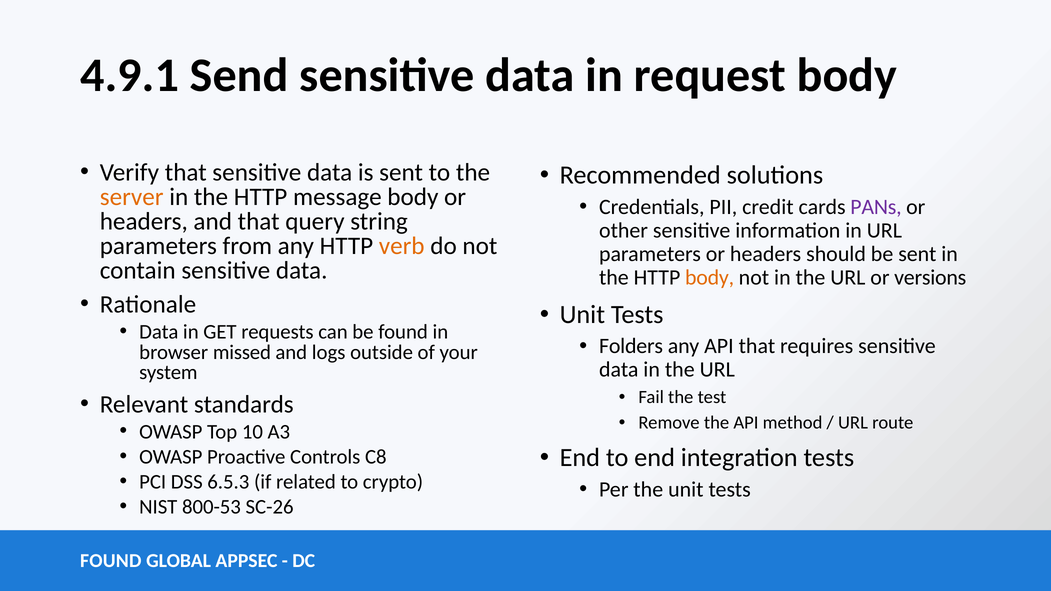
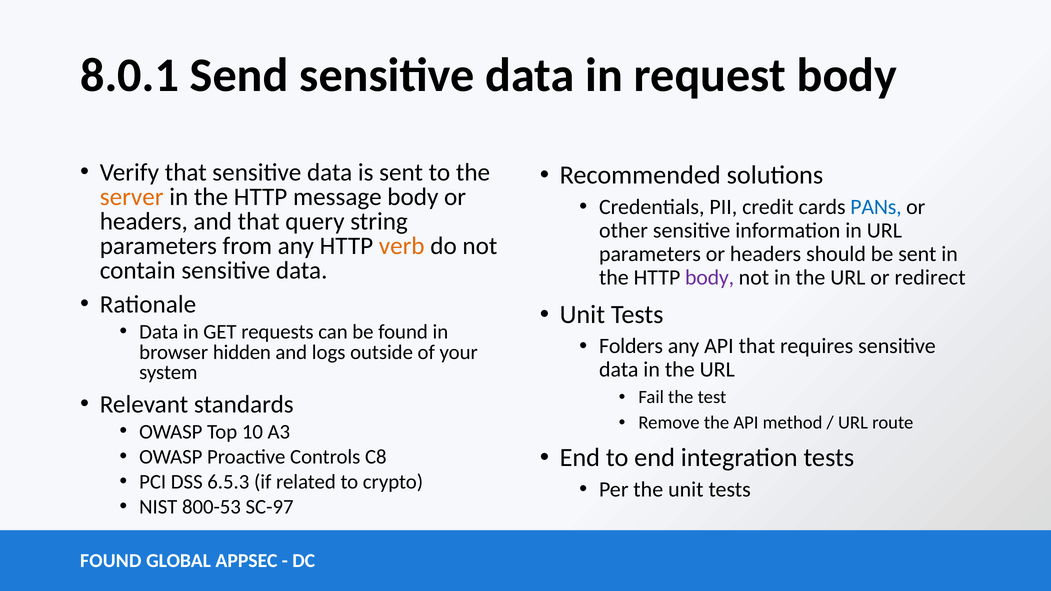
4.9.1: 4.9.1 -> 8.0.1 (130, 75)
PANs colour: purple -> blue (876, 207)
body colour: orange -> purple (710, 278)
versions: versions -> redirect (930, 278)
missed: missed -> hidden (242, 352)
SC-26: SC-26 -> SC-97 (270, 507)
